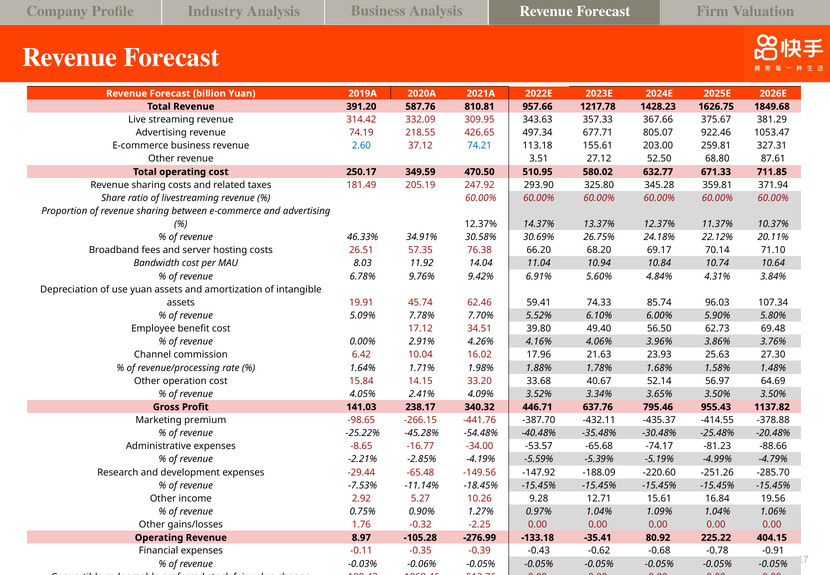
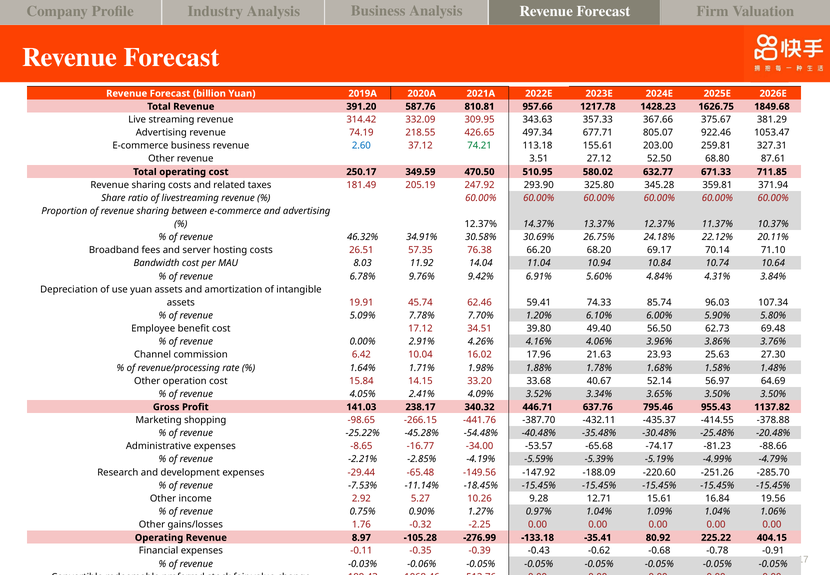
74.21 colour: blue -> green (480, 146)
46.33%: 46.33% -> 46.32% (363, 237)
5.52%: 5.52% -> 1.20% (539, 315)
premium: premium -> shopping (205, 420)
